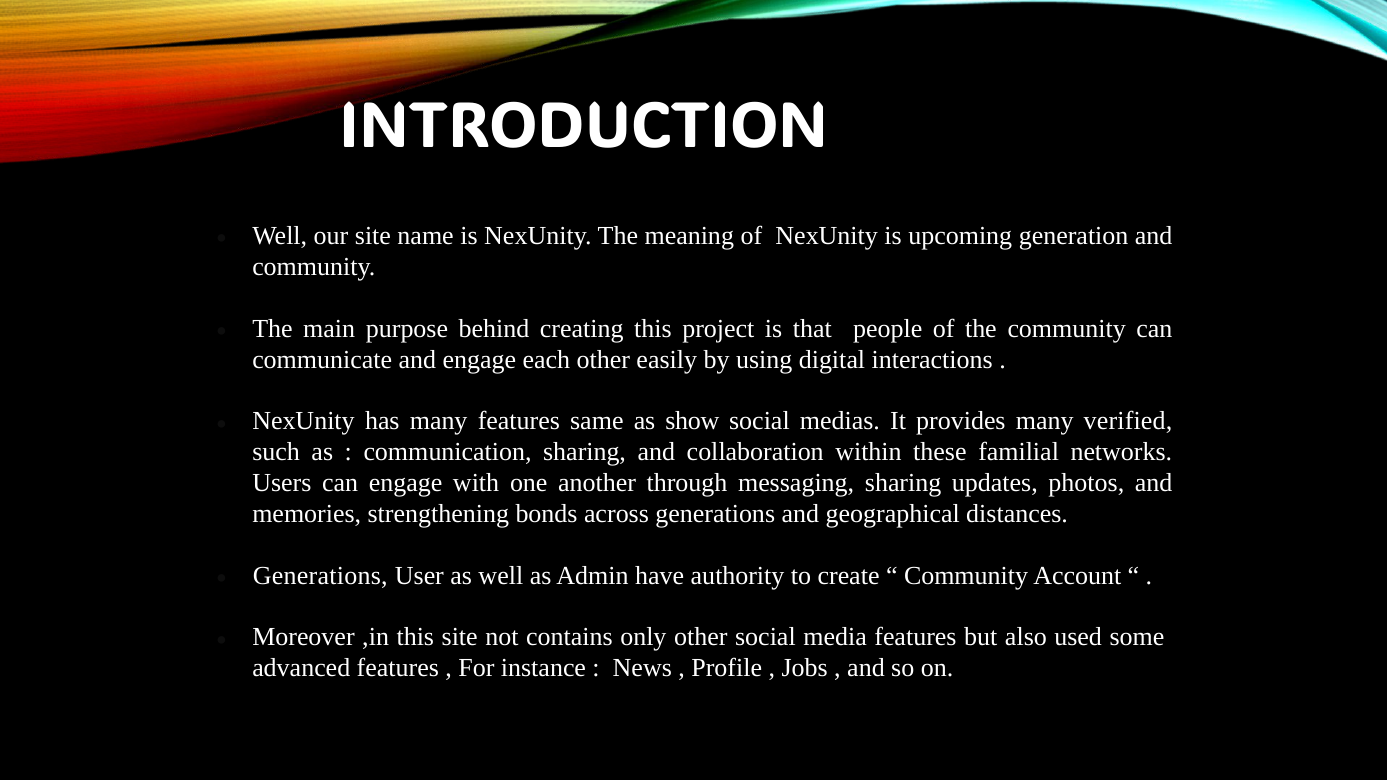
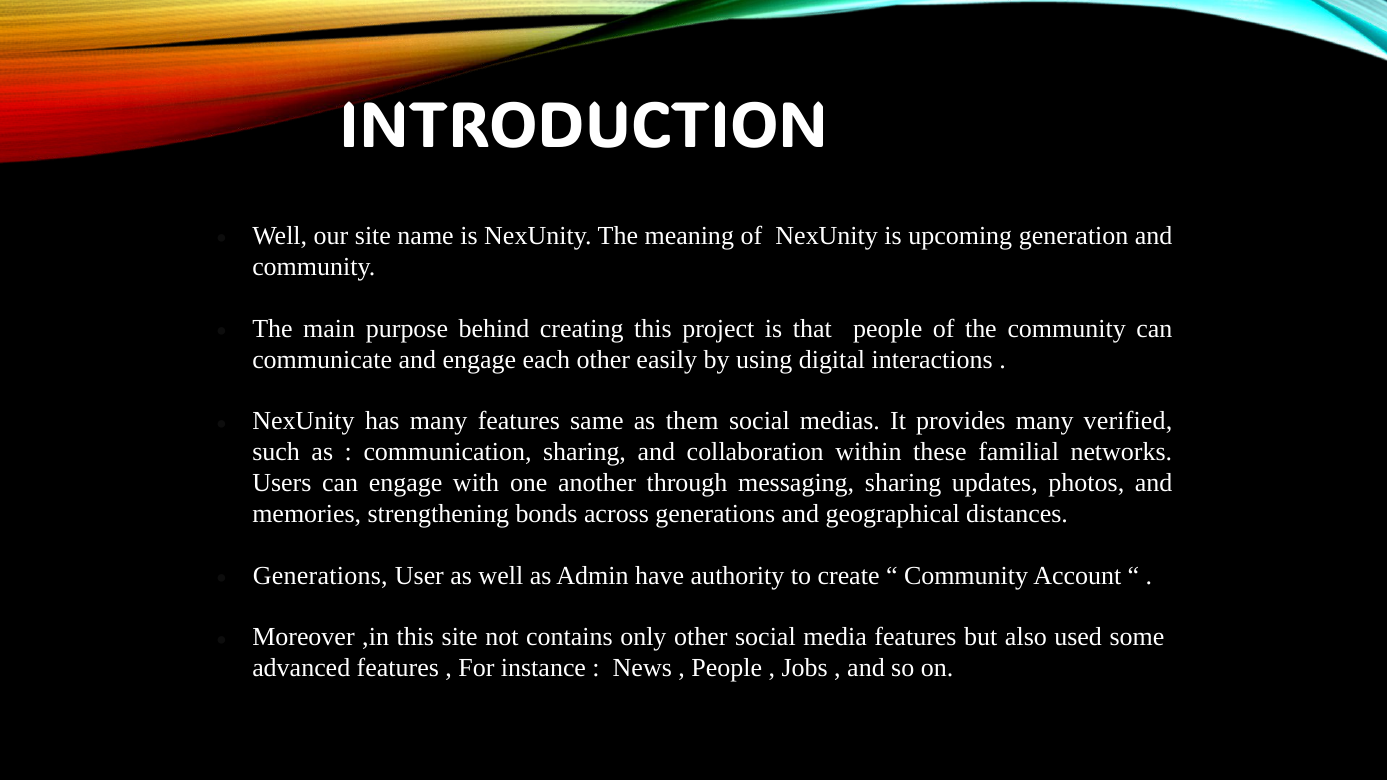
show: show -> them (692, 421)
Profile: Profile -> People (727, 668)
